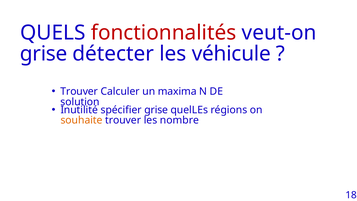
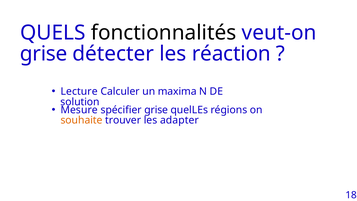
fonctionnalités colour: red -> black (164, 33)
véhicule: véhicule -> réaction (231, 54)
Trouver: Trouver -> Lecture (79, 91)
Inutilité: Inutilité -> Mesure (79, 110)
nombre: nombre -> adapter (179, 120)
